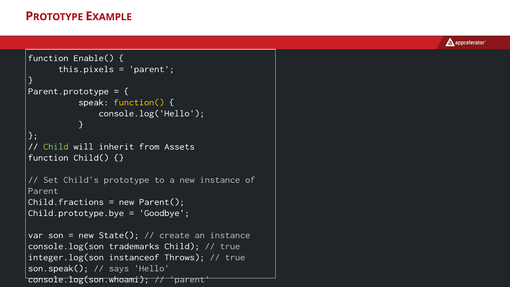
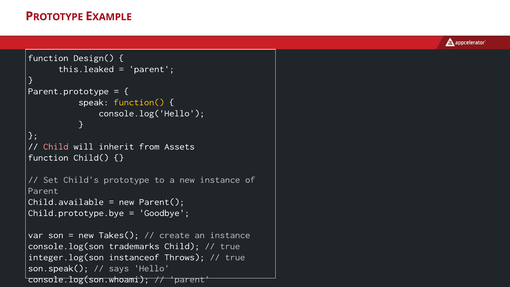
Enable(: Enable( -> Design( (94, 58)
this.pixels: this.pixels -> this.leaked (86, 69)
Child colour: light green -> pink (56, 146)
Child.fractions: Child.fractions -> Child.available (66, 202)
State(: State( -> Takes( (119, 235)
